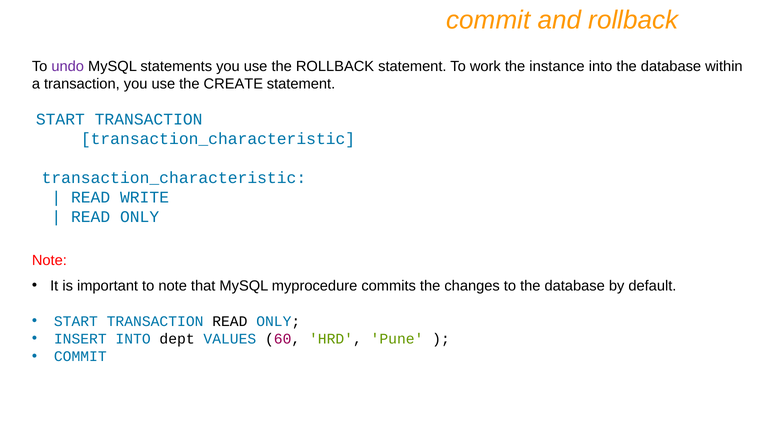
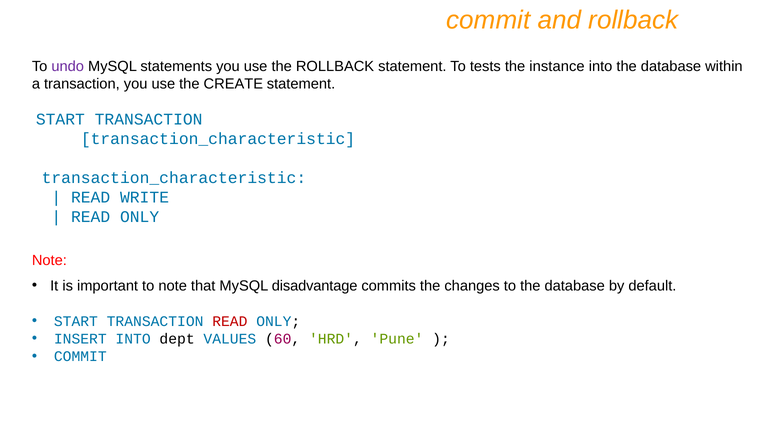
work: work -> tests (485, 66)
myprocedure: myprocedure -> disadvantage (315, 286)
READ colour: black -> red (230, 321)
